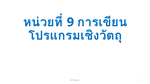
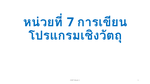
9: 9 -> 7 (70, 22)
